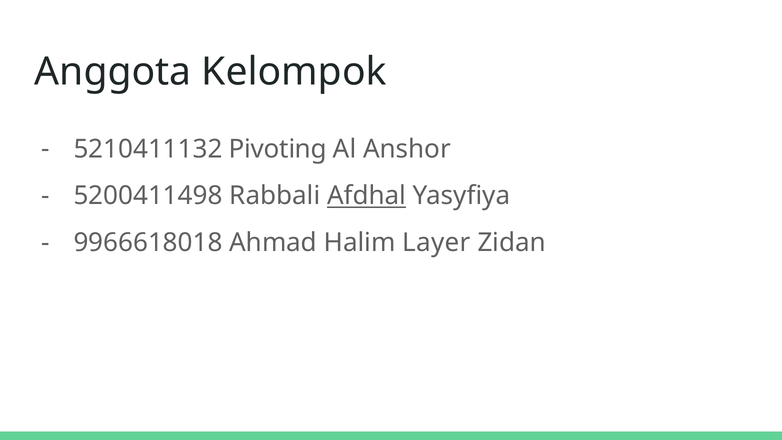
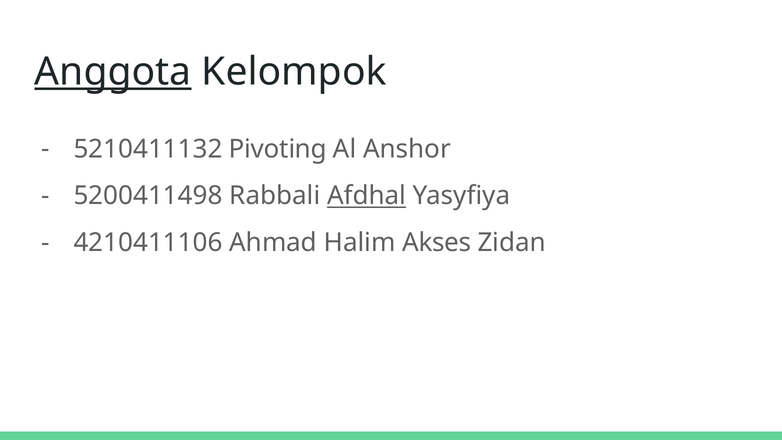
Anggota underline: none -> present (113, 72)
9966618018: 9966618018 -> 4210411106 (148, 243)
Layer: Layer -> Akses (437, 243)
